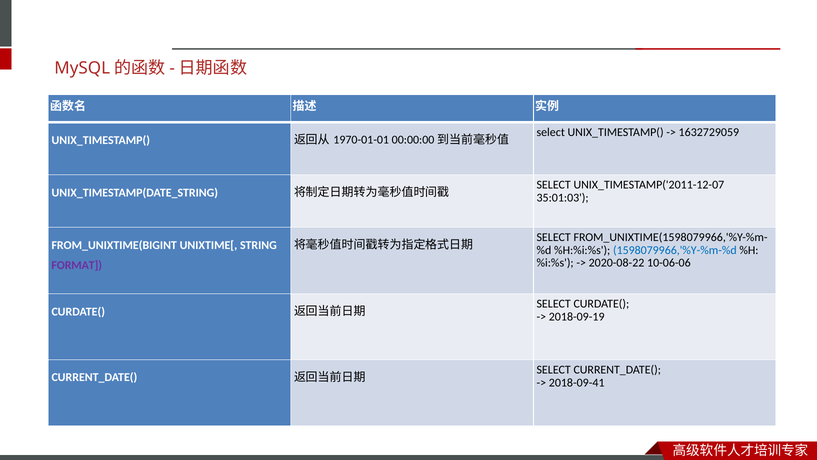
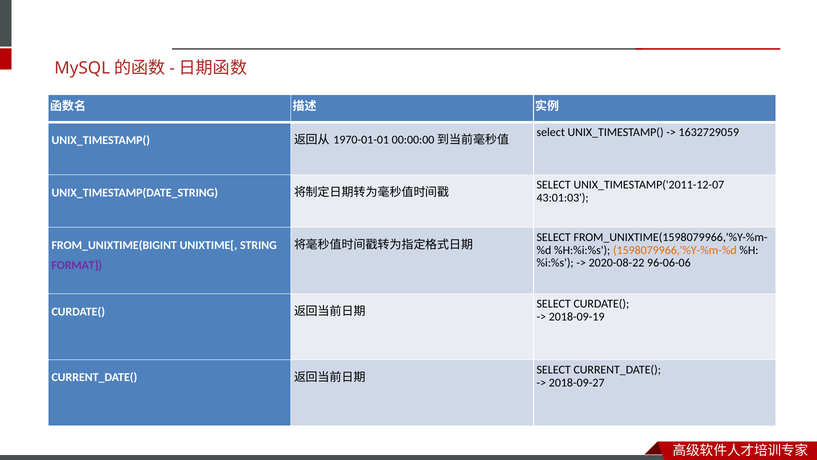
35:01:03: 35:01:03 -> 43:01:03 (563, 198)
1598079966,'%Y-%m-%d colour: blue -> orange (675, 250)
10-06-06: 10-06-06 -> 96-06-06 (669, 263)
2018-09-41: 2018-09-41 -> 2018-09-27 (577, 382)
